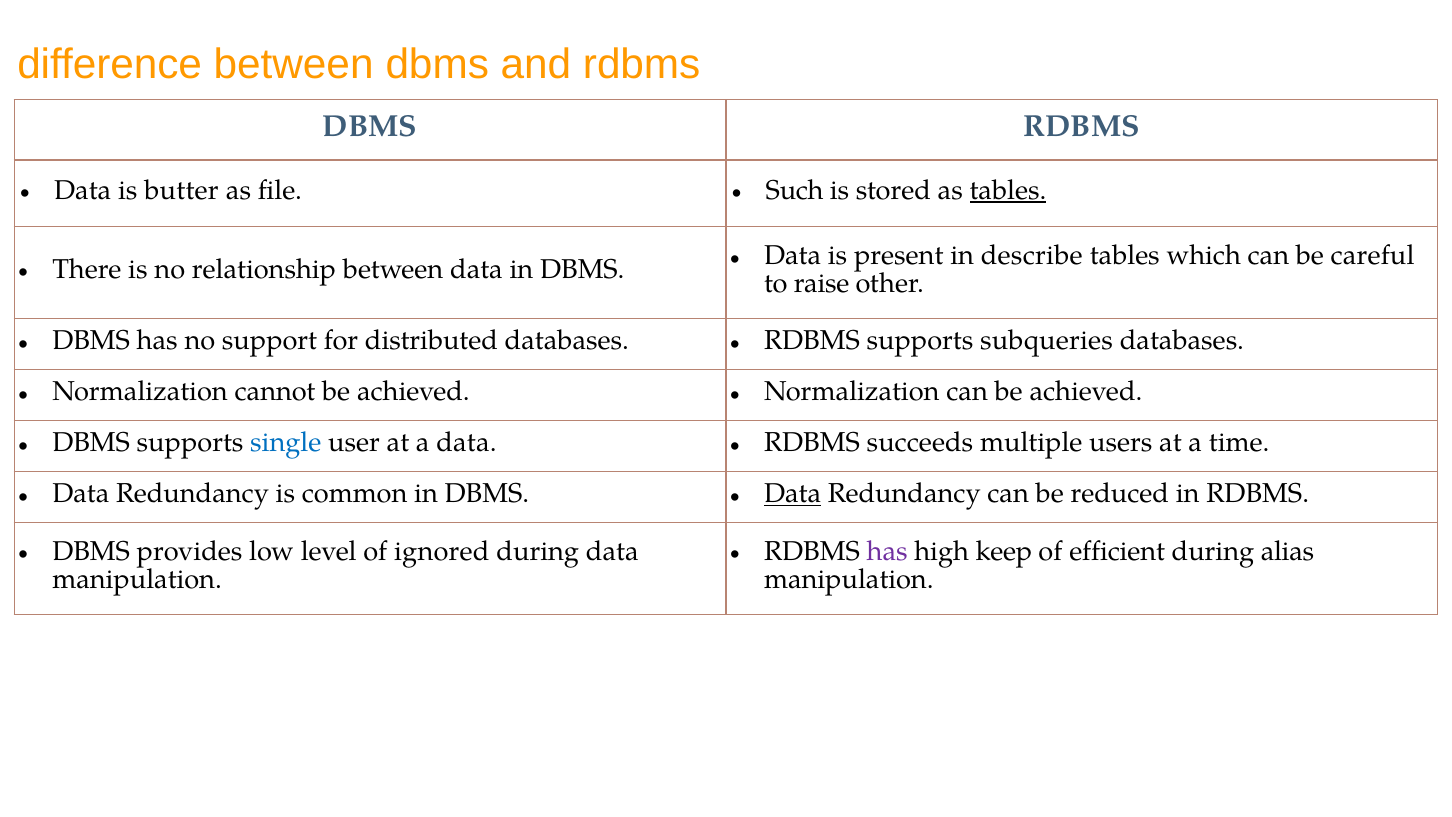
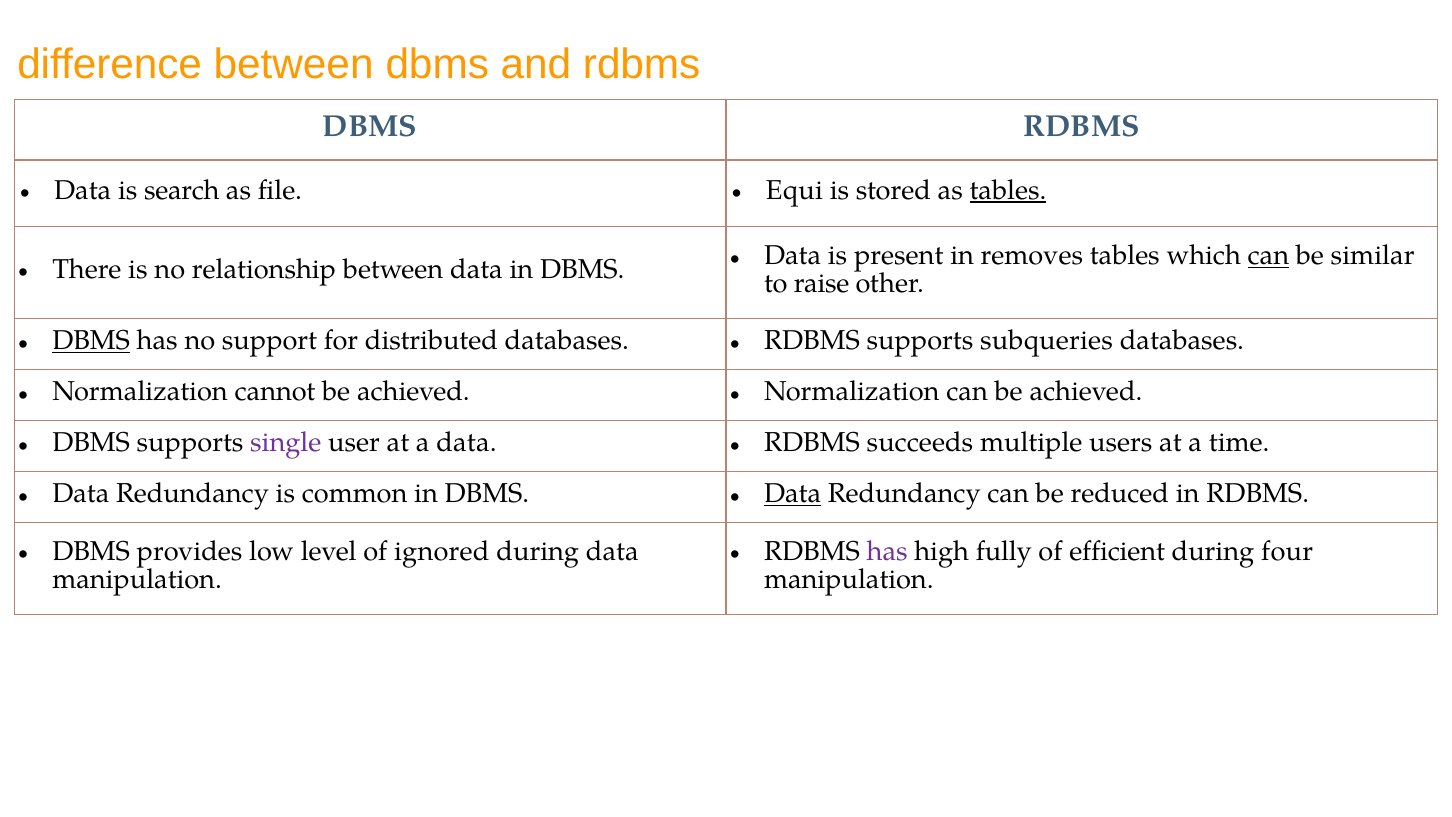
butter: butter -> search (182, 190)
Such: Such -> Equi (794, 190)
describe: describe -> removes (1032, 256)
can underline: none -> present (1268, 256)
careful: careful -> similar (1373, 256)
DBMS underline: none -> present (91, 341)
single colour: blue -> purple (286, 443)
keep: keep -> fully (1004, 551)
alias: alias -> four (1287, 551)
